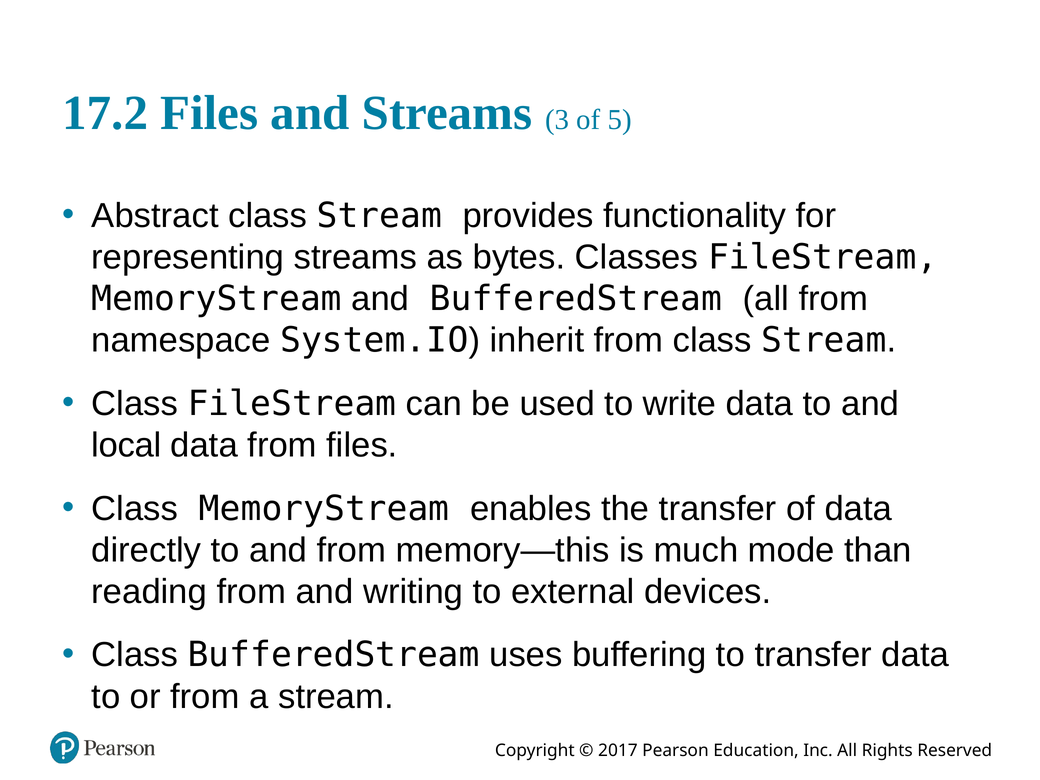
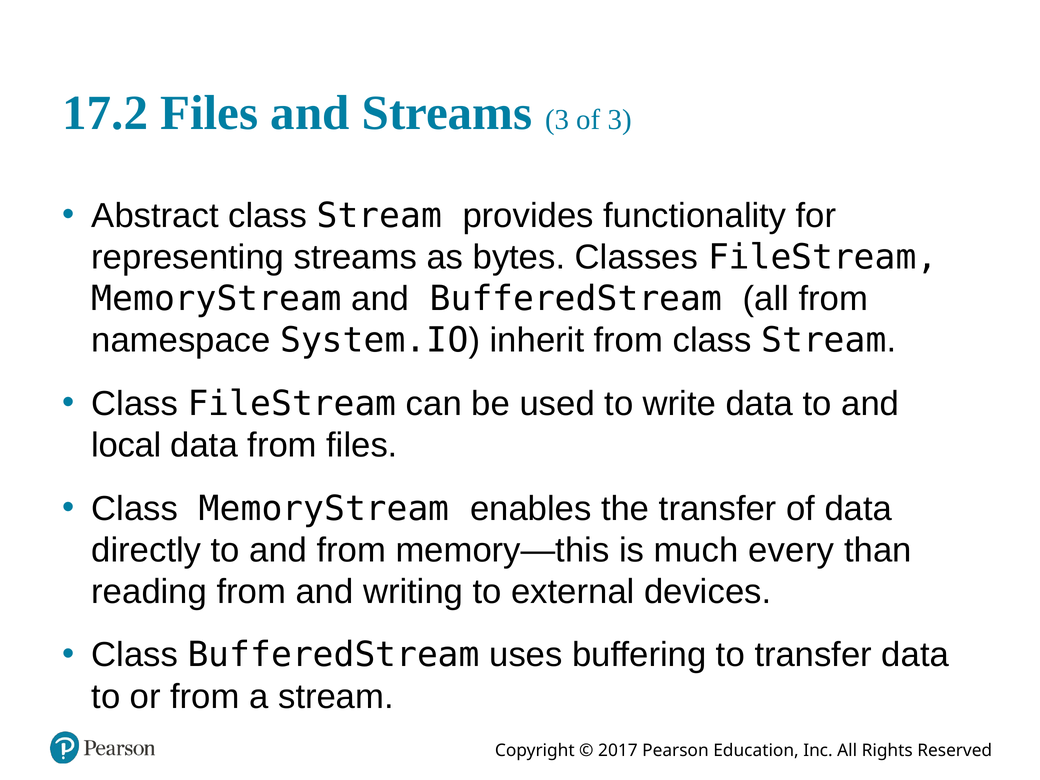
of 5: 5 -> 3 (620, 119)
mode: mode -> every (791, 550)
